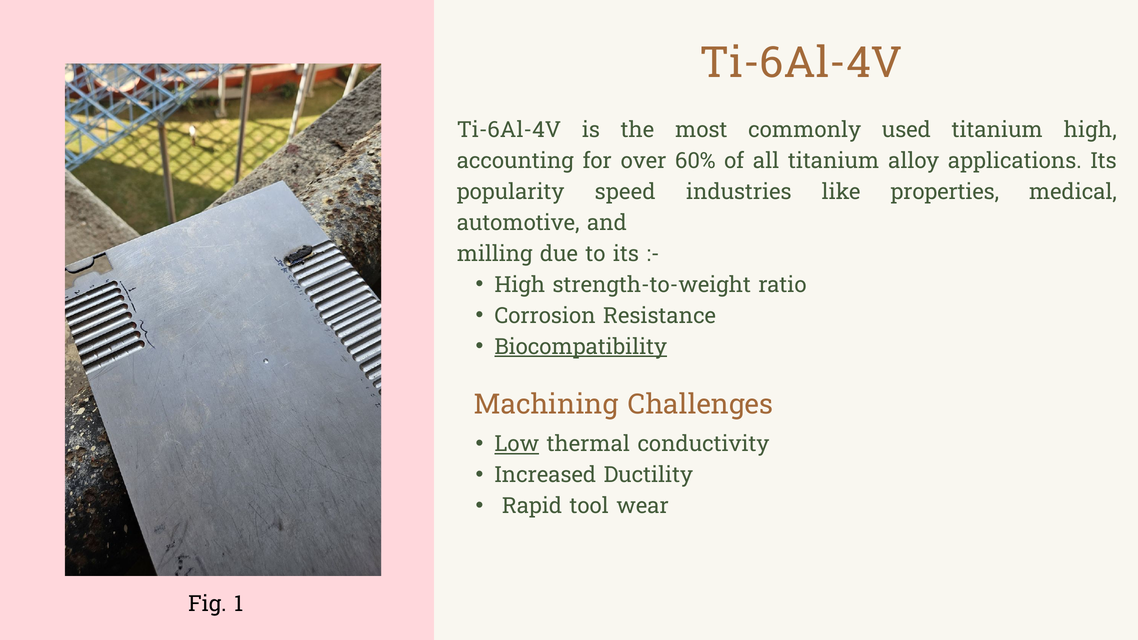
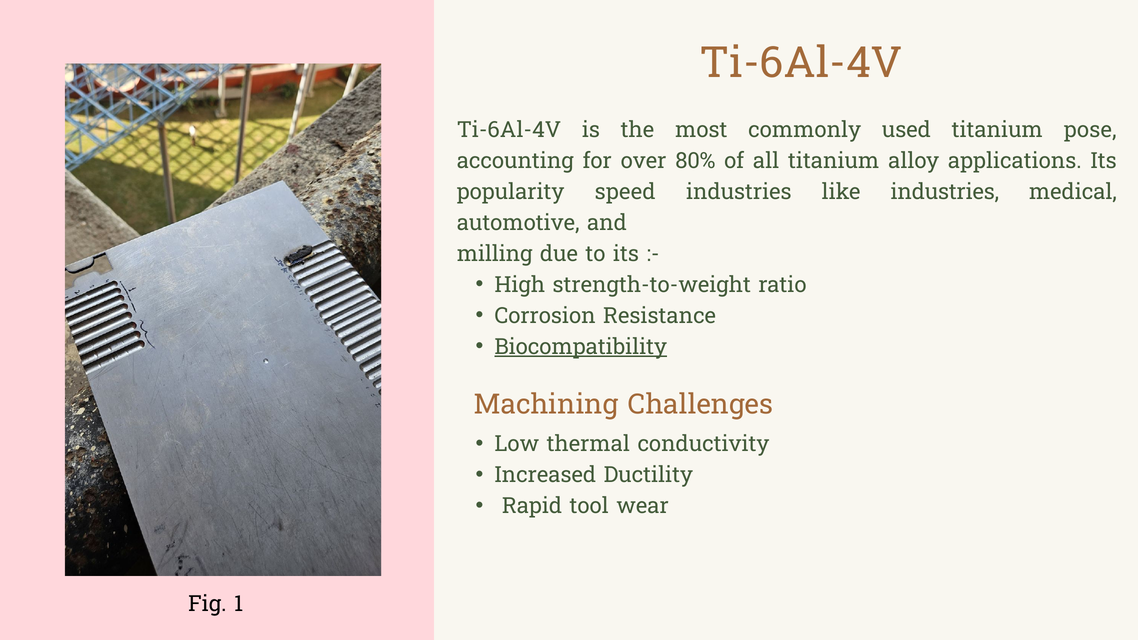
titanium high: high -> pose (1090, 130)
60%: 60% -> 80% (695, 161)
like properties: properties -> industries (945, 192)
Low underline: present -> none (517, 444)
